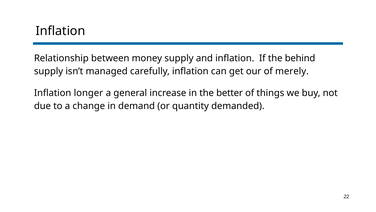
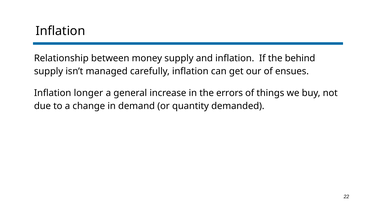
merely: merely -> ensues (292, 71)
better: better -> errors (230, 93)
